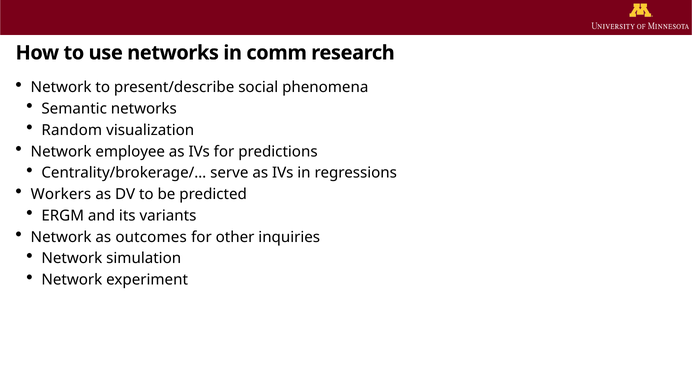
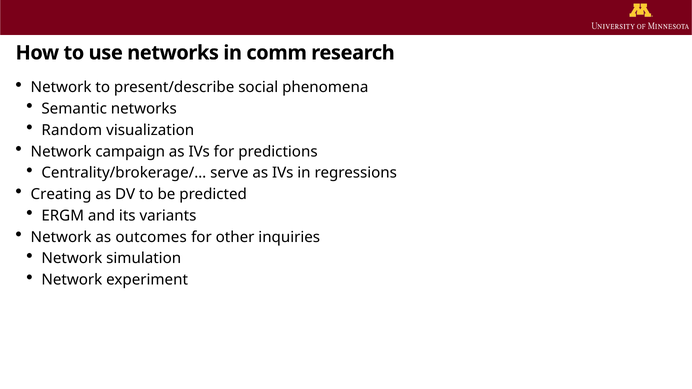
employee: employee -> campaign (130, 152)
Workers: Workers -> Creating (61, 194)
